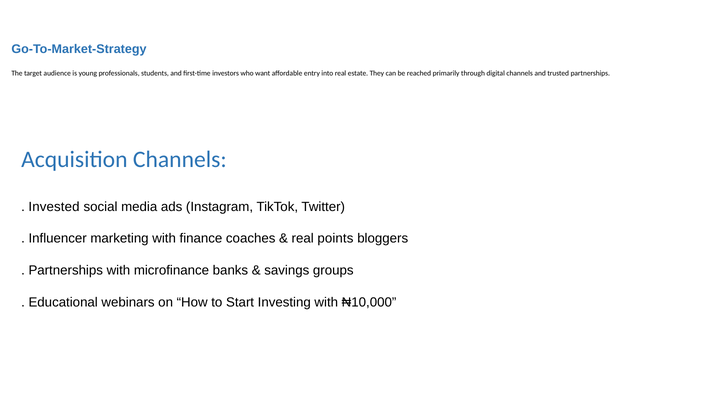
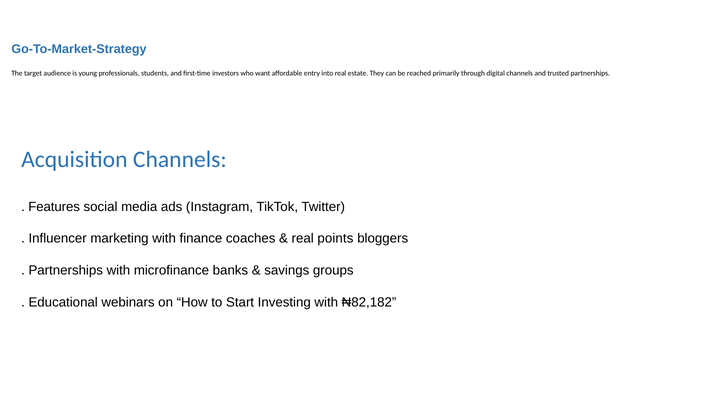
Invested: Invested -> Features (54, 207)
₦10,000: ₦10,000 -> ₦82,182 (369, 302)
